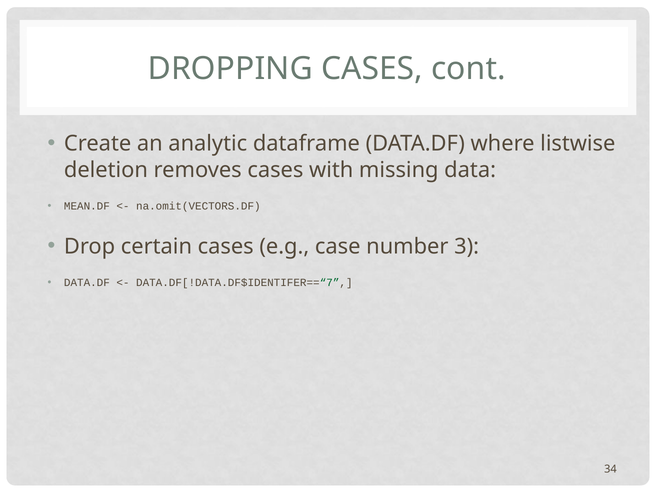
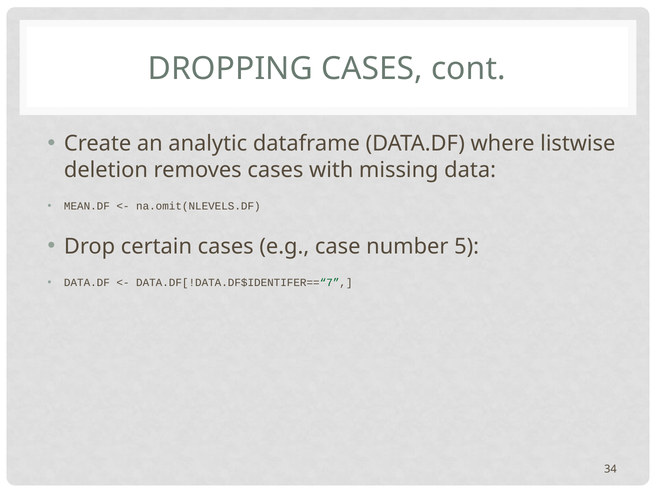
na.omit(VECTORS.DF: na.omit(VECTORS.DF -> na.omit(NLEVELS.DF (198, 206)
3: 3 -> 5 (467, 246)
